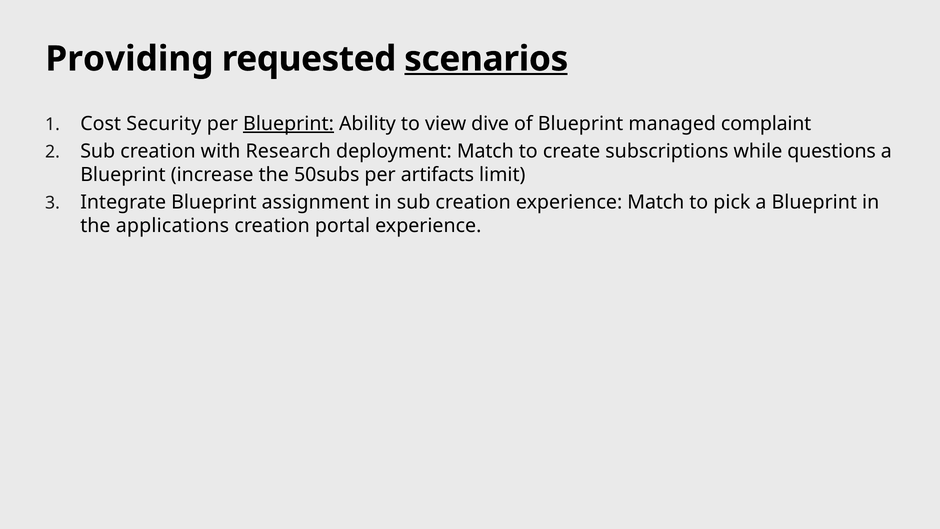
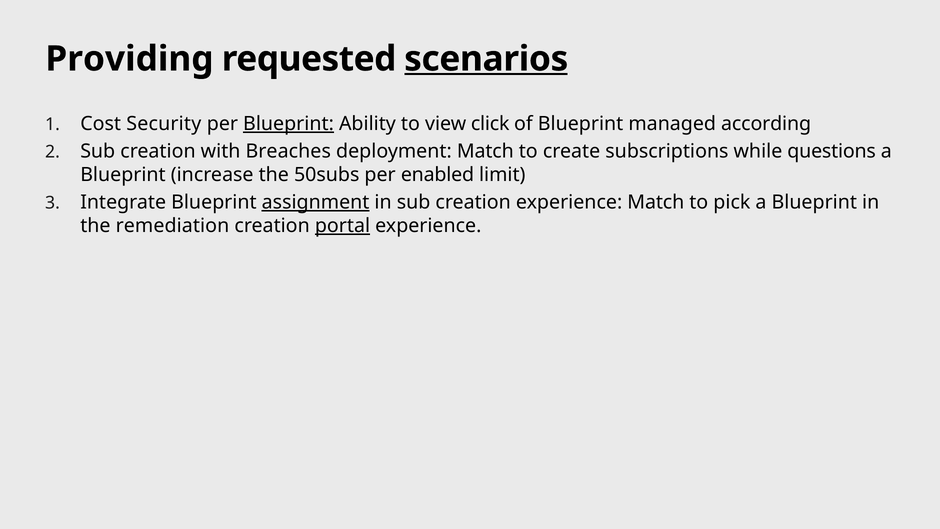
dive: dive -> click (490, 124)
complaint: complaint -> according (766, 124)
Research: Research -> Breaches (288, 151)
artifacts: artifacts -> enabled (437, 175)
assignment underline: none -> present (316, 202)
applications: applications -> remediation (172, 226)
portal underline: none -> present (342, 226)
